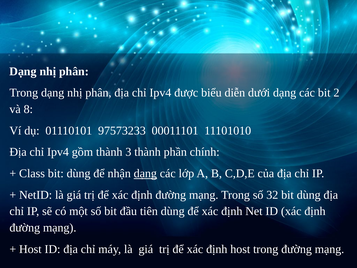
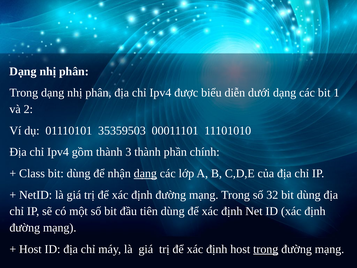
2: 2 -> 1 (336, 93)
8: 8 -> 2 (28, 109)
97573233: 97573233 -> 35359503 (122, 131)
trong underline: none -> present (266, 249)
